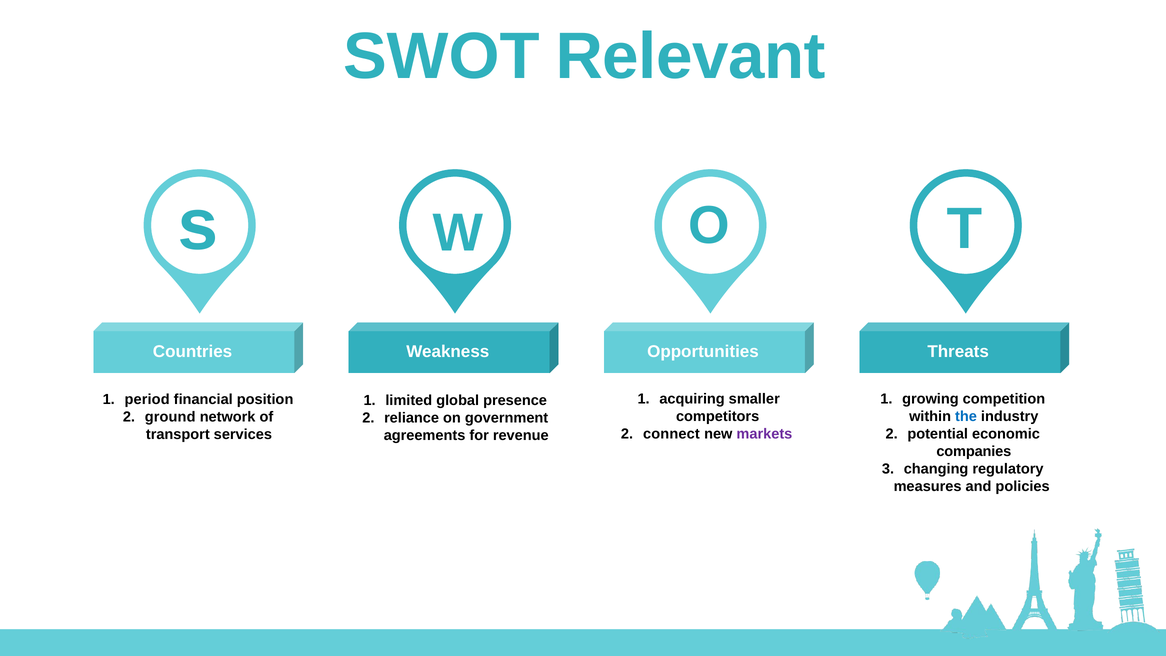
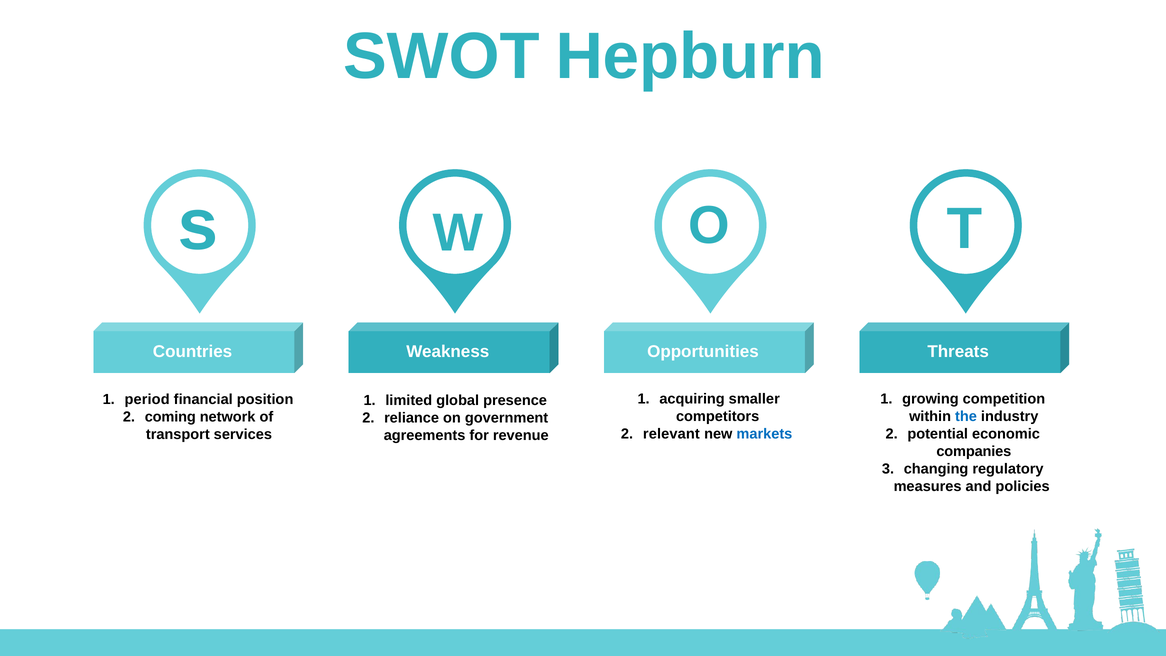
Relevant: Relevant -> Hepburn (690, 56)
ground: ground -> coming (170, 417)
connect: connect -> relevant (671, 434)
markets colour: purple -> blue (764, 434)
